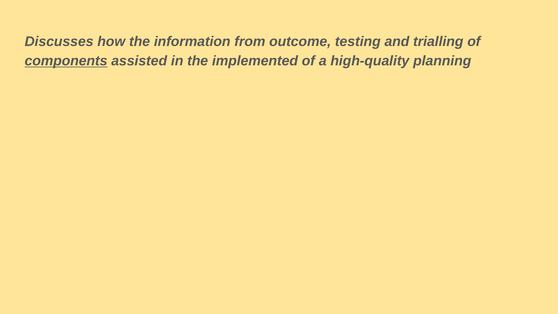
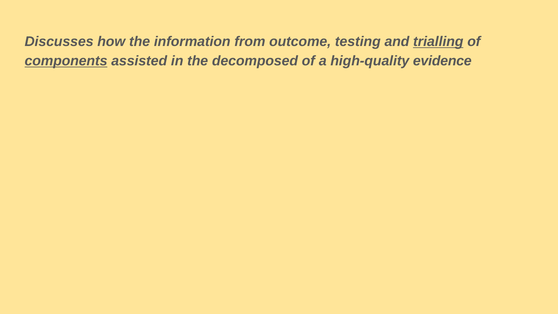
trialling underline: none -> present (438, 42)
implemented: implemented -> decomposed (255, 61)
planning: planning -> evidence (442, 61)
